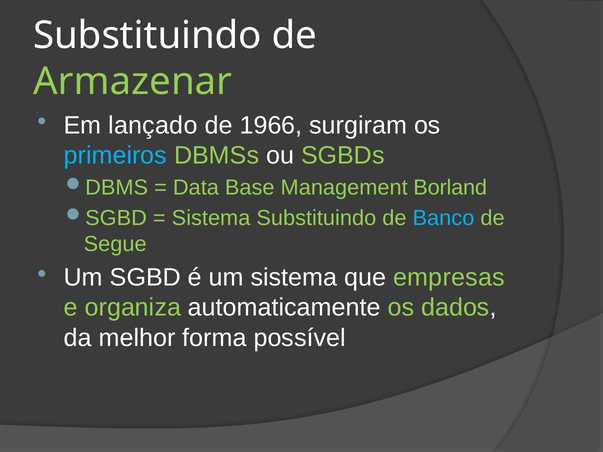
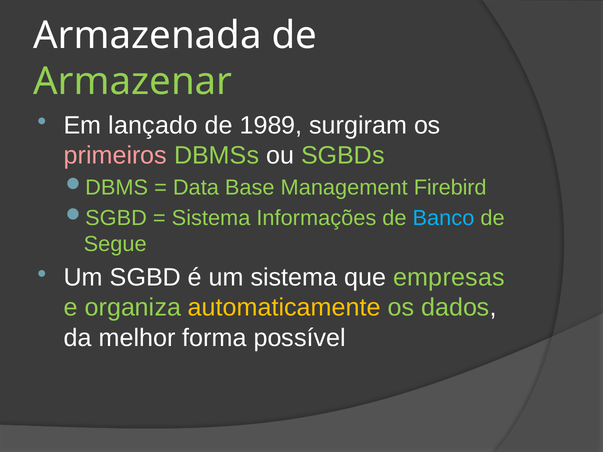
Substituindo: Substituindo -> Armazenada (147, 35)
1966: 1966 -> 1989 (271, 125)
primeiros colour: light blue -> pink (115, 155)
Borland: Borland -> Firebird (450, 188)
Sistema Substituindo: Substituindo -> Informações (316, 218)
automaticamente colour: white -> yellow (284, 308)
